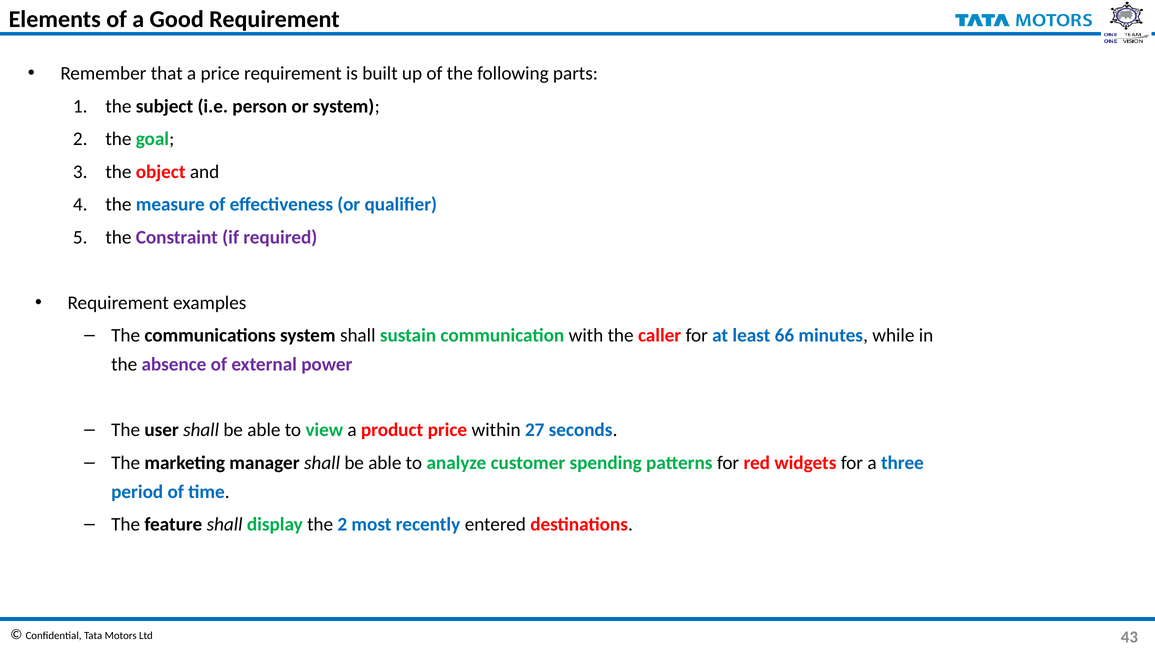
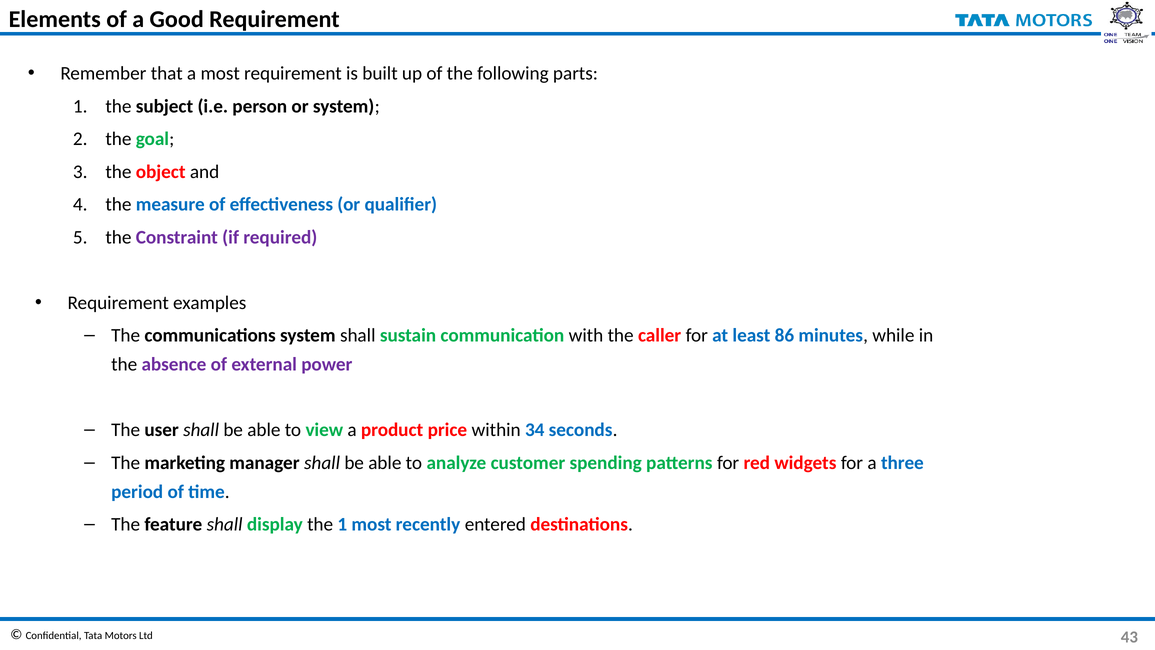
a price: price -> most (220, 74)
66: 66 -> 86 (784, 335)
27: 27 -> 34 (535, 430)
the 2: 2 -> 1 (342, 524)
